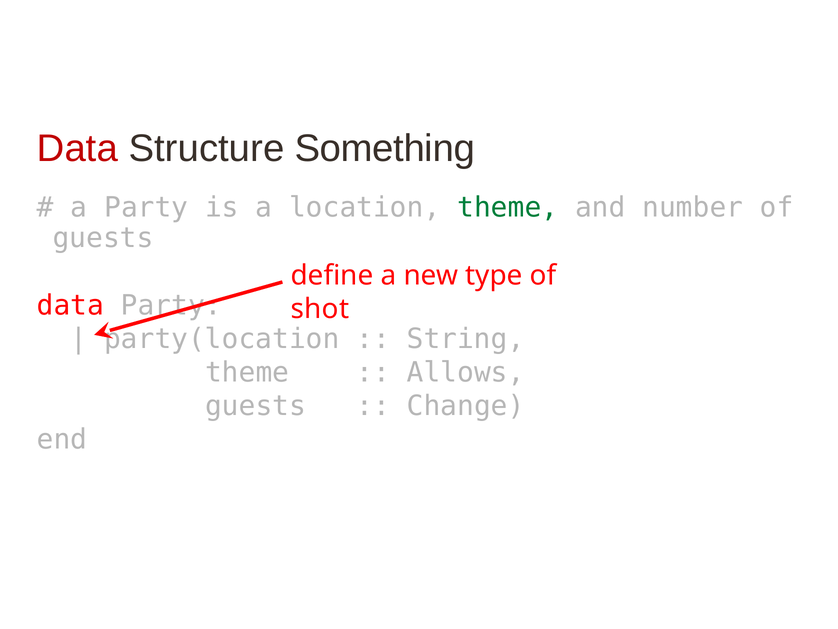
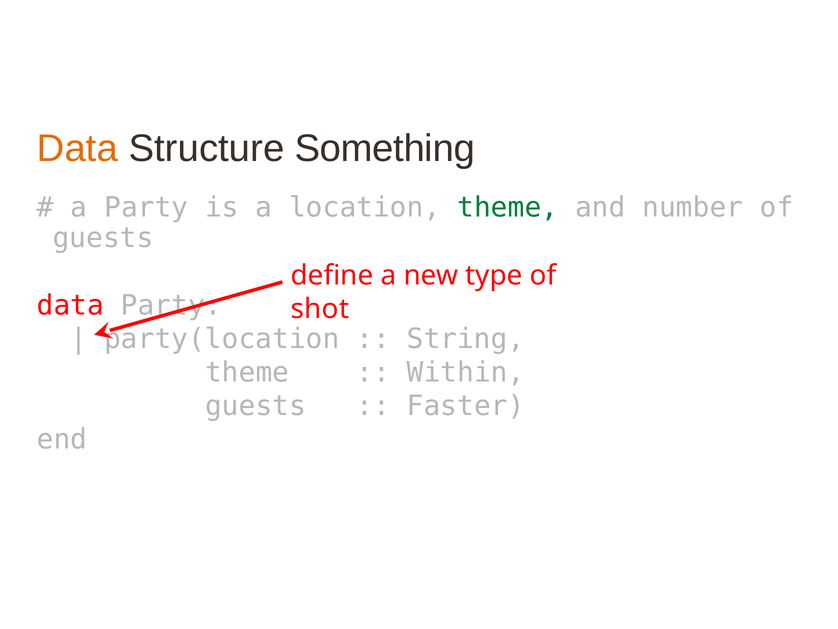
Data colour: red -> orange (77, 148)
Allows: Allows -> Within (466, 372)
Change: Change -> Faster (466, 406)
